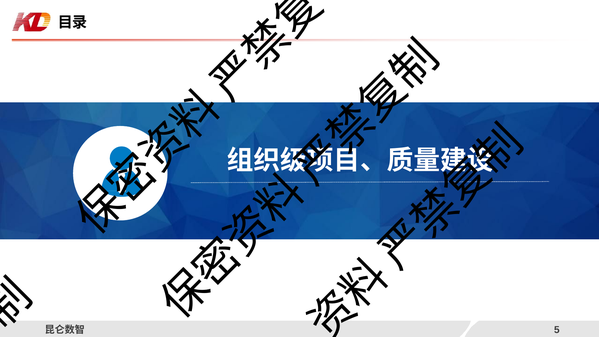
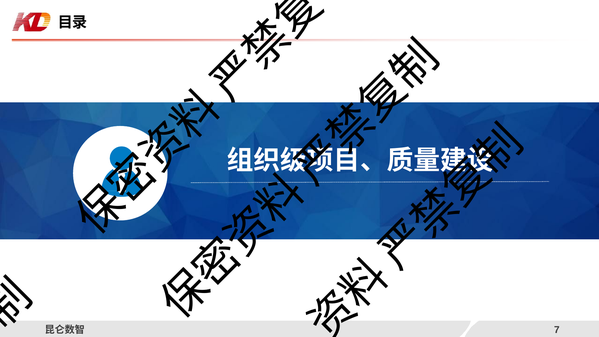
5: 5 -> 7 (557, 330)
